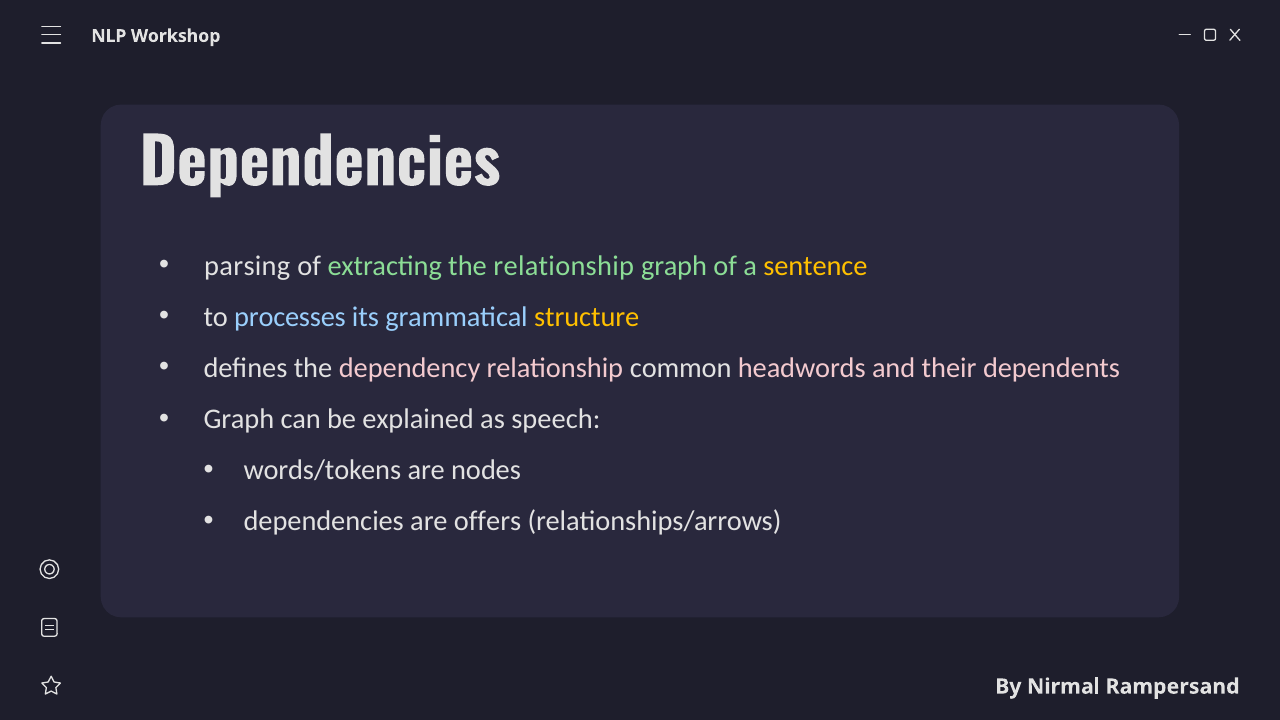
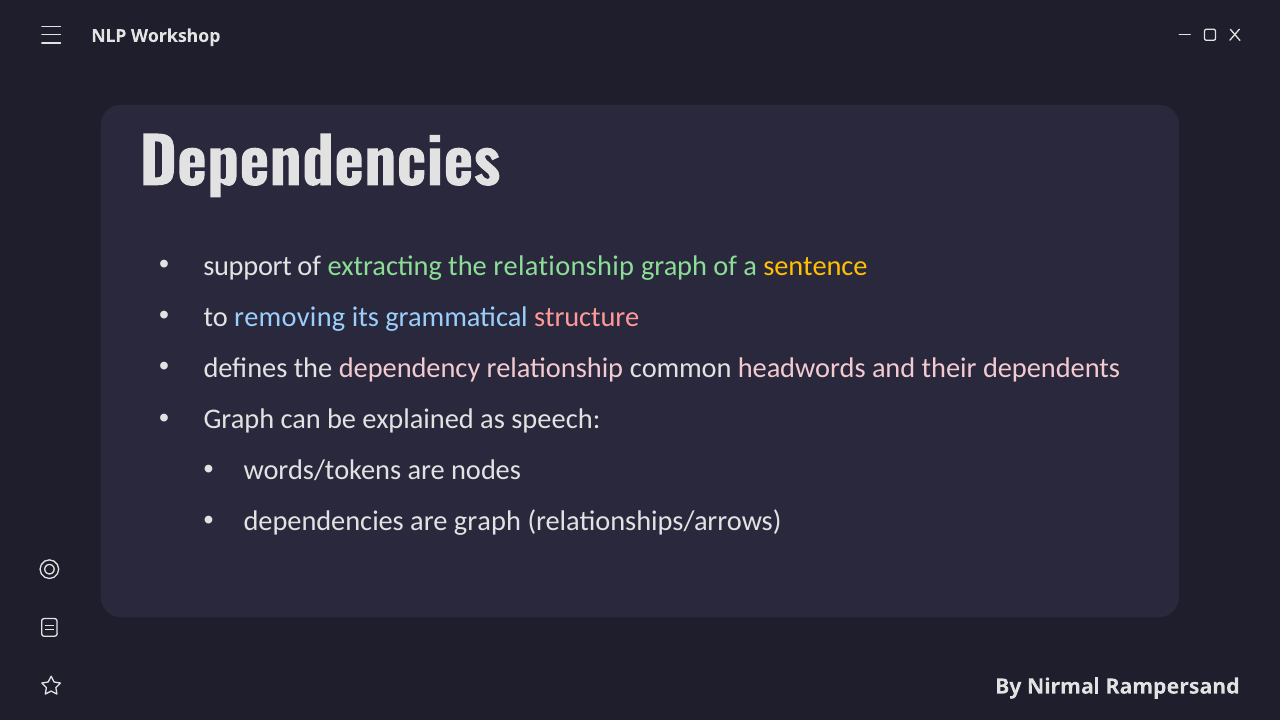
parsing: parsing -> support (248, 266)
processes: processes -> removing (290, 317)
structure colour: yellow -> pink (587, 317)
are offers: offers -> graph (487, 522)
